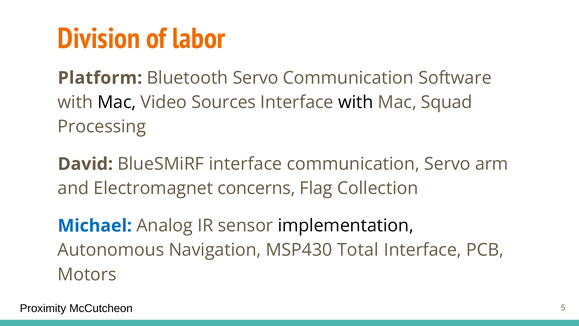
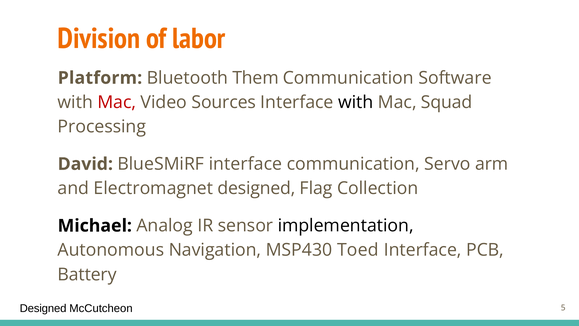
Bluetooth Servo: Servo -> Them (256, 78)
Mac colour: black -> red (117, 102)
Electromagnet concerns: concerns -> designed (256, 188)
Michael colour: blue -> black (95, 226)
Total: Total -> Toed (358, 250)
Motors: Motors -> Battery (87, 274)
Proximity: Proximity -> Designed (43, 308)
